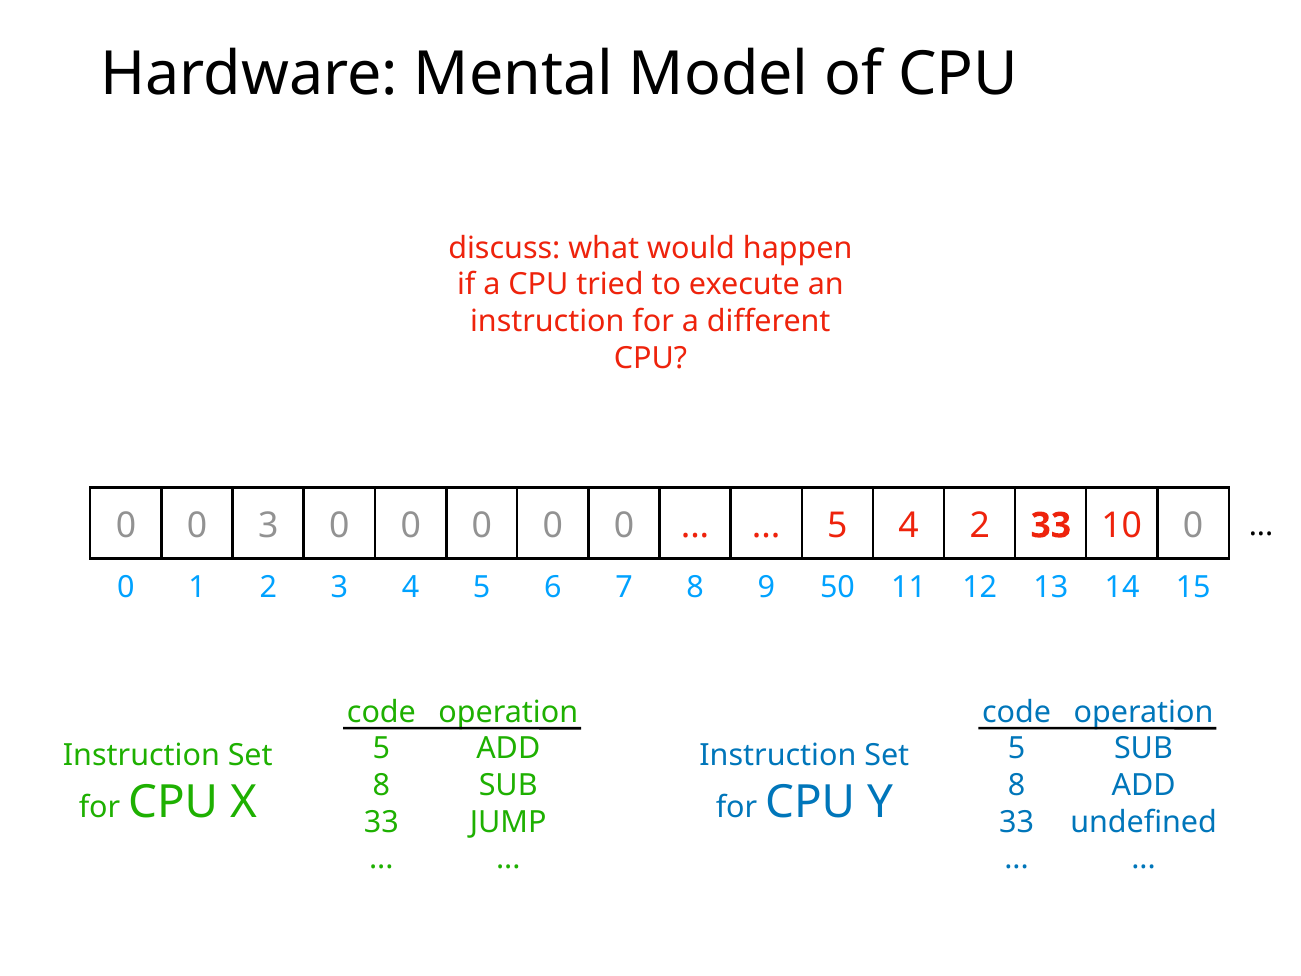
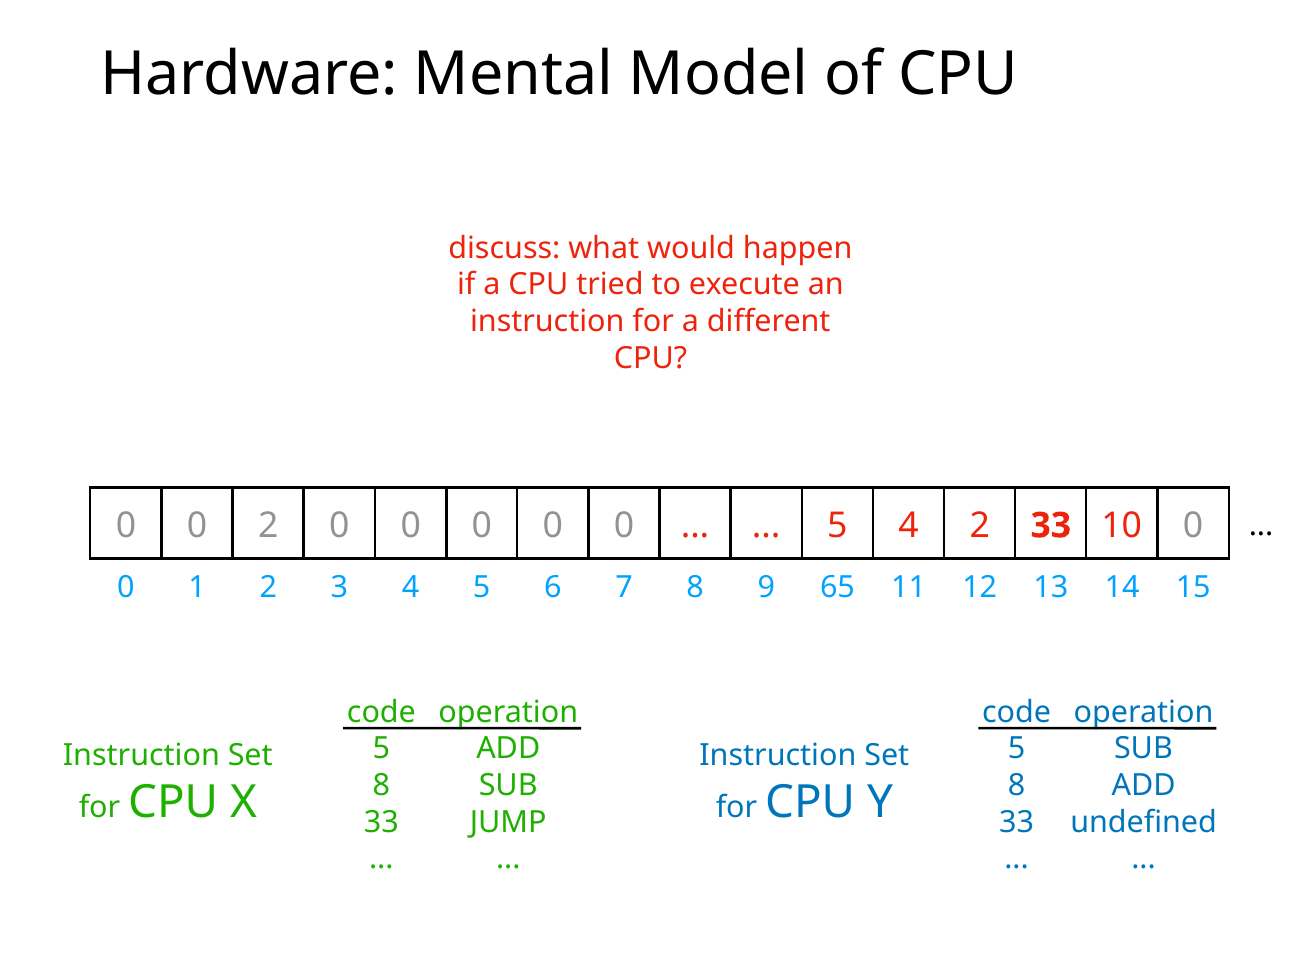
0 3: 3 -> 2 (268, 525)
50: 50 -> 65 (837, 587)
